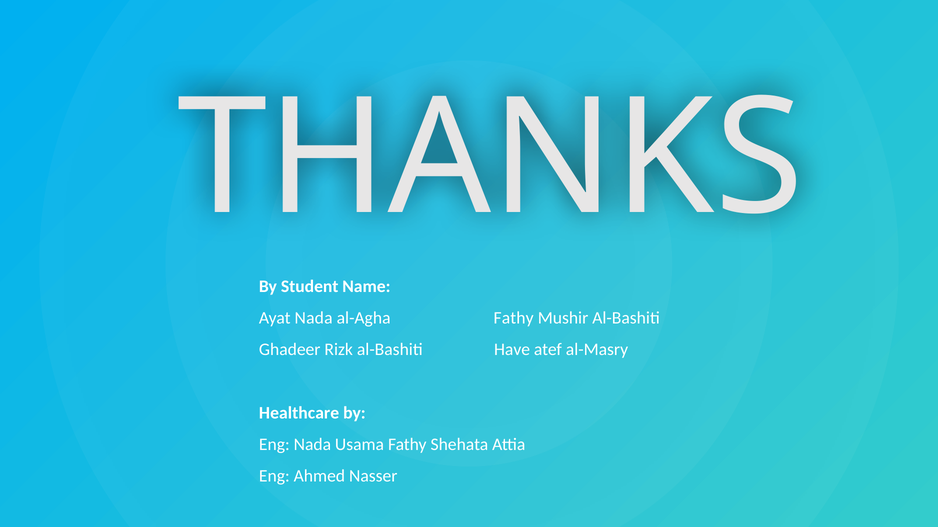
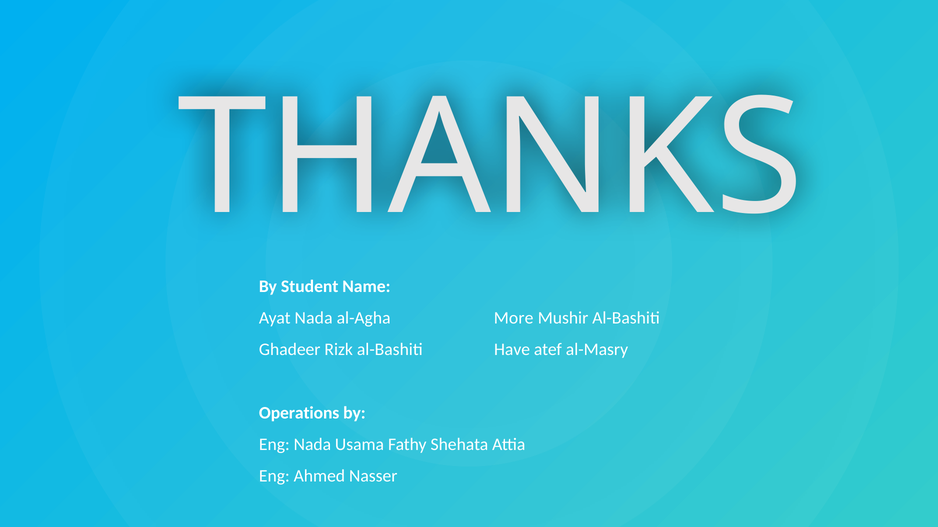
al-Agha Fathy: Fathy -> More (514, 318)
Healthcare: Healthcare -> Operations (299, 413)
